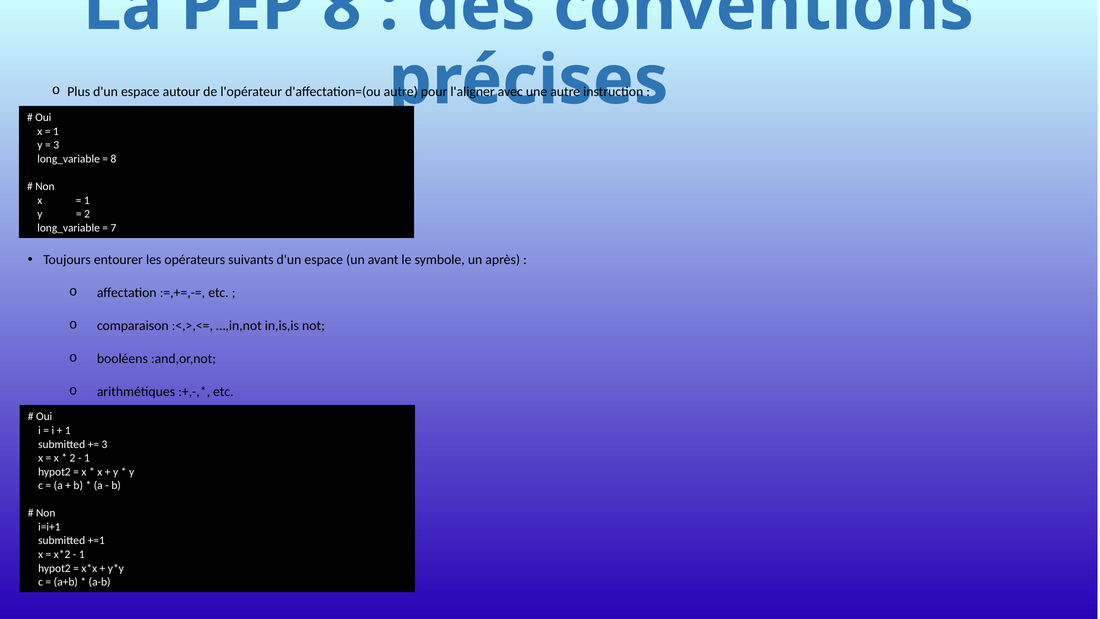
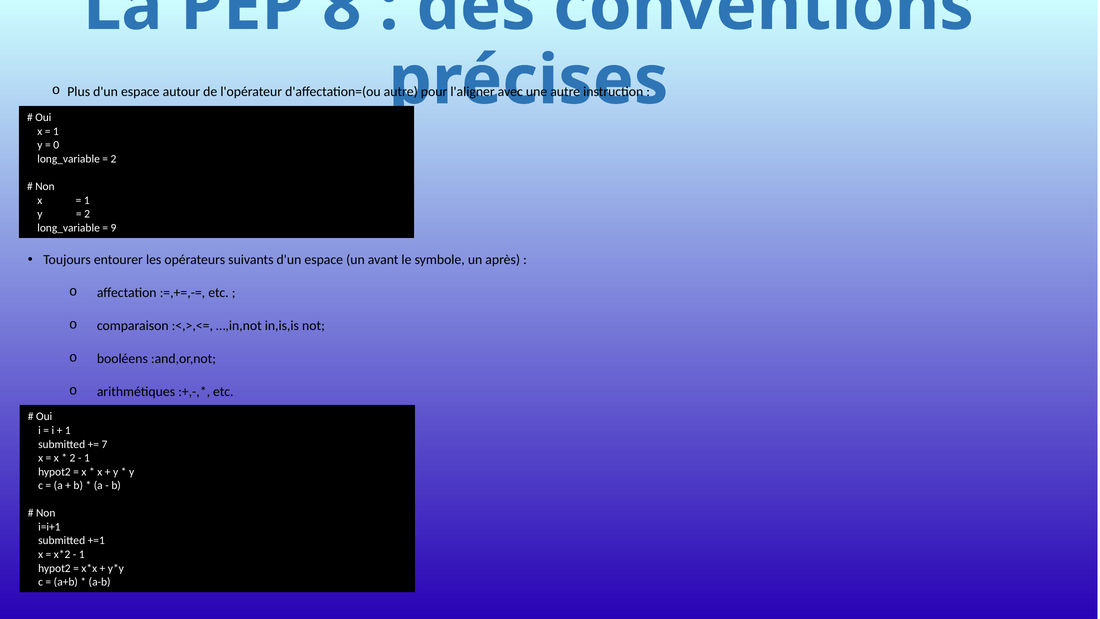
3: 3 -> 0 (56, 145)
8: 8 -> 2 (114, 159)
7: 7 -> 9 (114, 228)
3: 3 -> 7 (104, 444)
